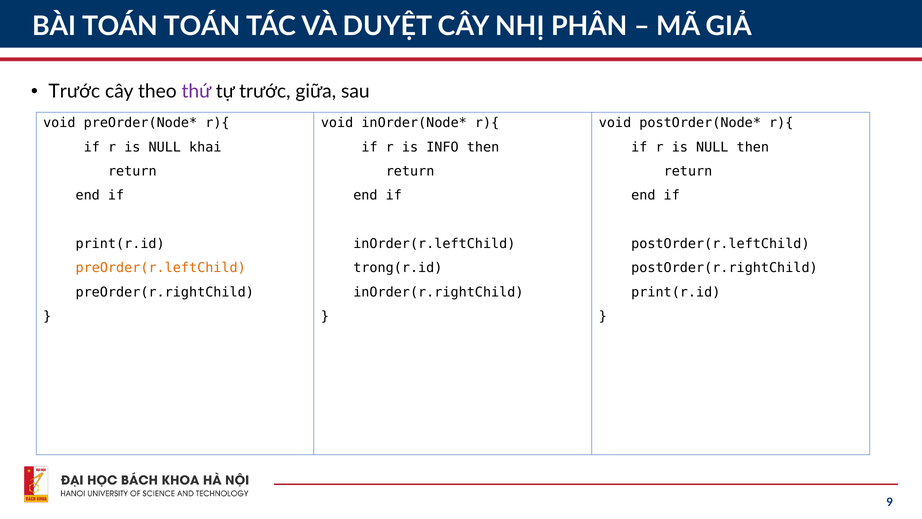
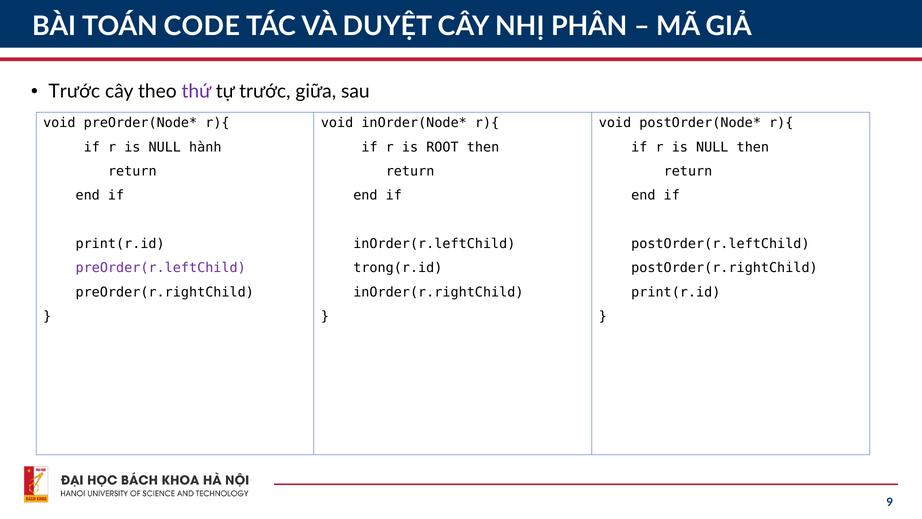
TOÁN TOÁN: TOÁN -> CODE (202, 26)
khai: khai -> hành (205, 147)
INFO: INFO -> ROOT (442, 147)
preOrder(r.leftChild colour: orange -> purple (161, 268)
